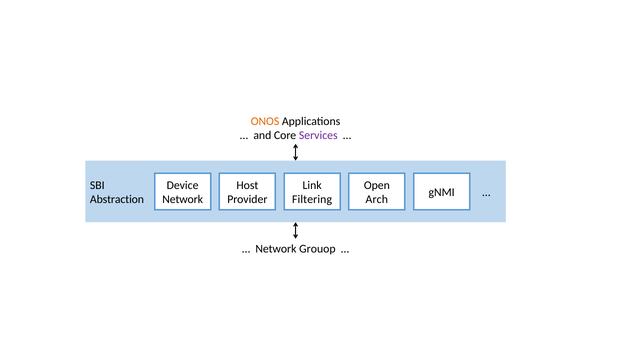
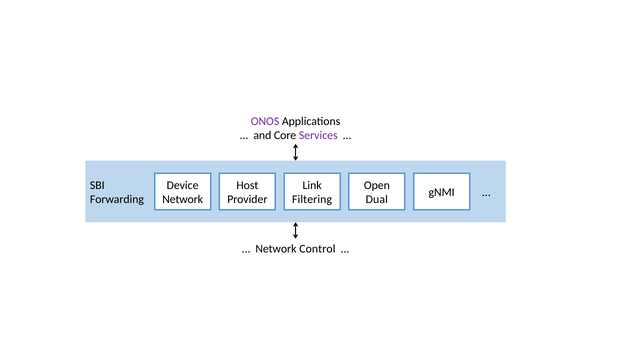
ONOS colour: orange -> purple (265, 121)
Abstraction: Abstraction -> Forwarding (117, 199)
Arch: Arch -> Dual (377, 199)
Grouop: Grouop -> Control (317, 249)
